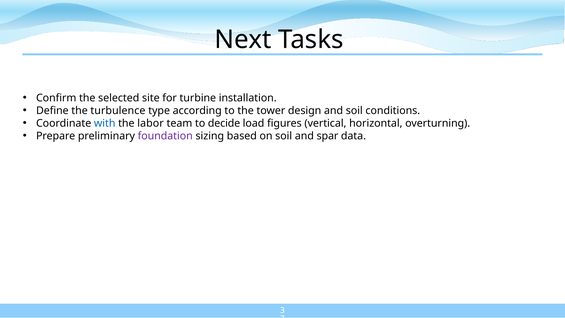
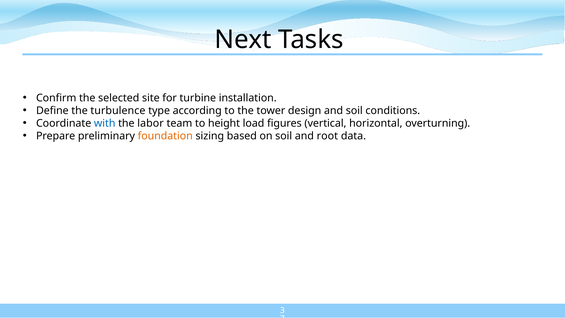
decide: decide -> height (224, 123)
foundation colour: purple -> orange (165, 136)
spar: spar -> root (327, 136)
